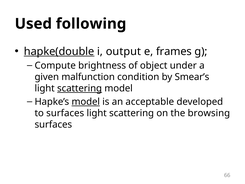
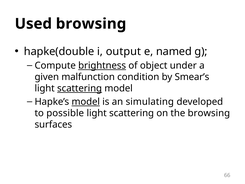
Used following: following -> browsing (91, 24)
hapke(double underline: present -> none (59, 51)
frames: frames -> named (174, 51)
brightness underline: none -> present (102, 65)
acceptable: acceptable -> simulating (150, 102)
to surfaces: surfaces -> possible (65, 113)
